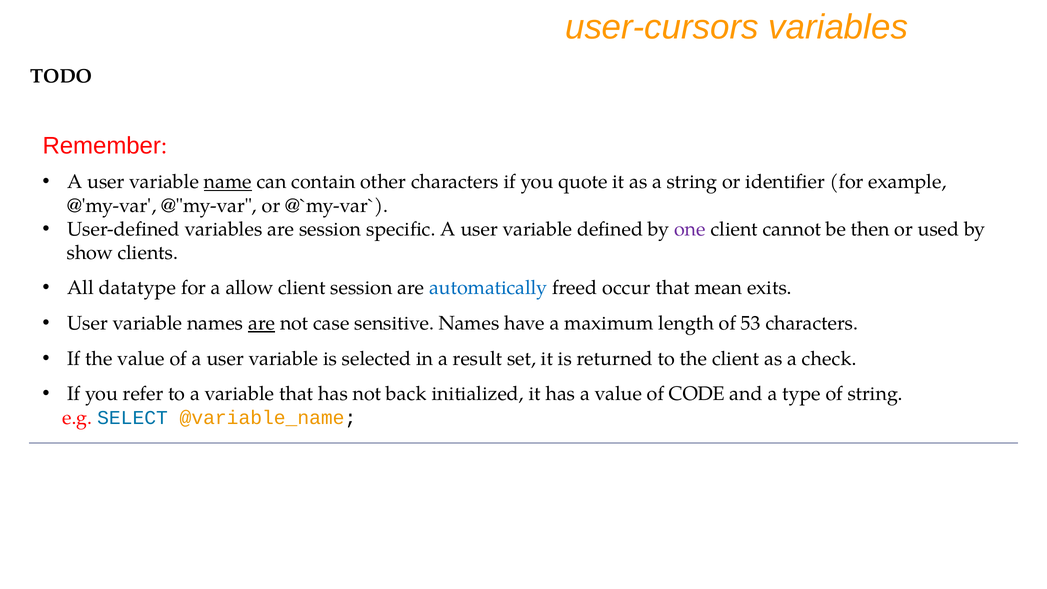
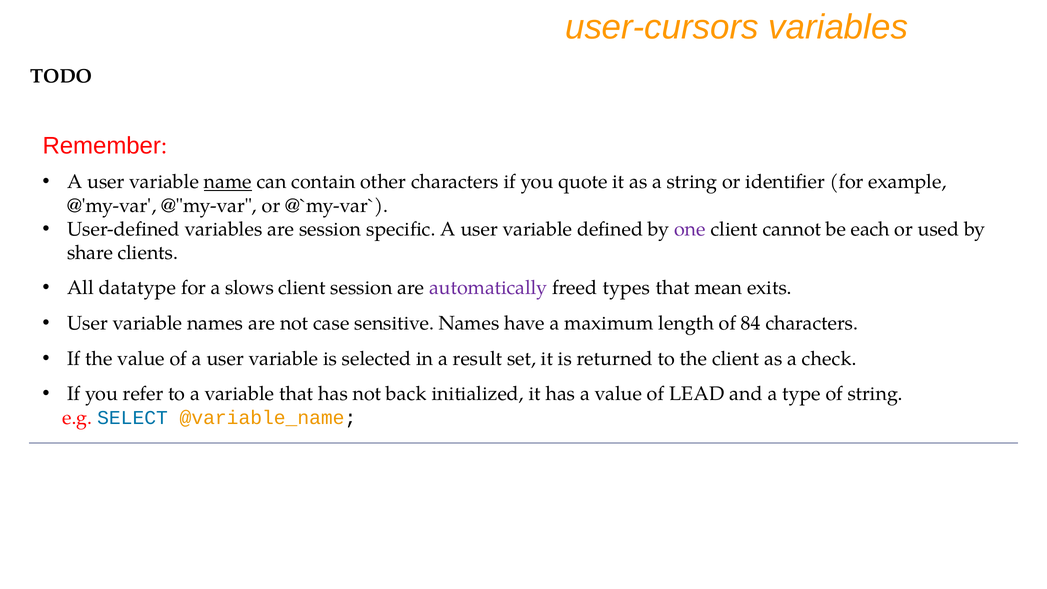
then: then -> each (870, 229)
show: show -> share (90, 253)
allow: allow -> slows (250, 288)
automatically colour: blue -> purple (488, 288)
occur: occur -> types (626, 288)
are underline: present -> none (262, 323)
53: 53 -> 84 (751, 323)
CODE: CODE -> LEAD (697, 394)
